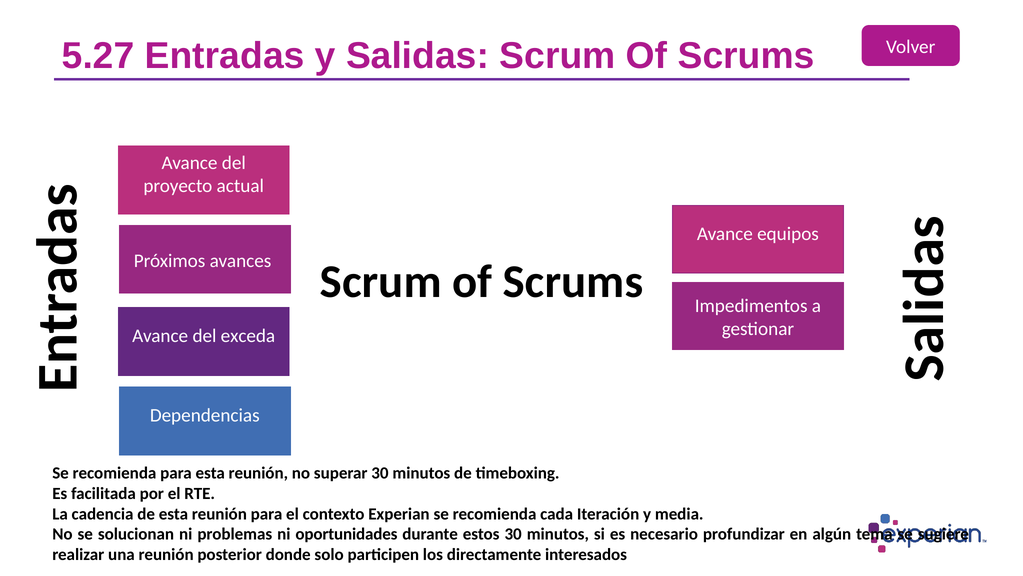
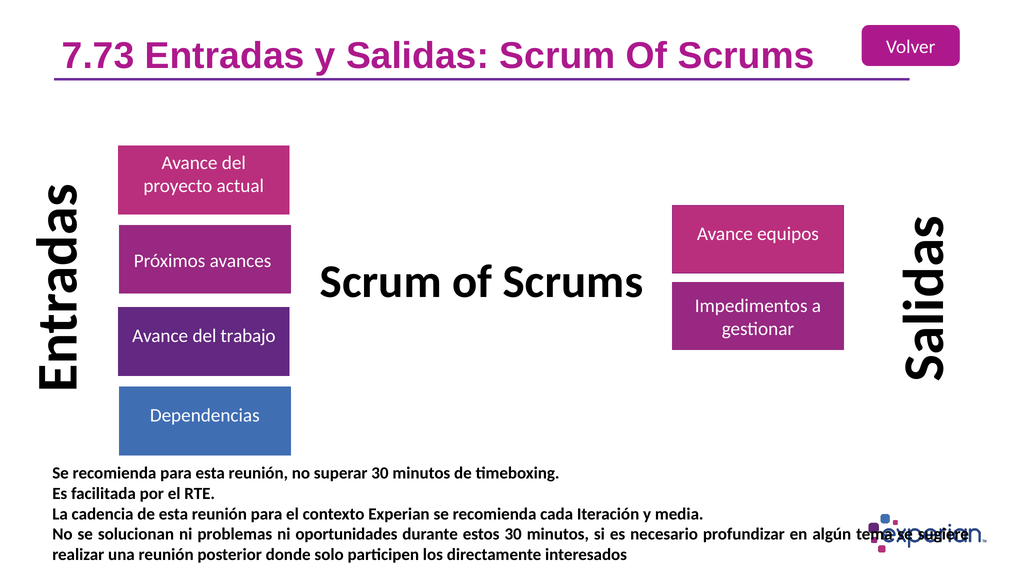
5.27: 5.27 -> 7.73 (98, 56)
exceda: exceda -> trabajo (248, 336)
